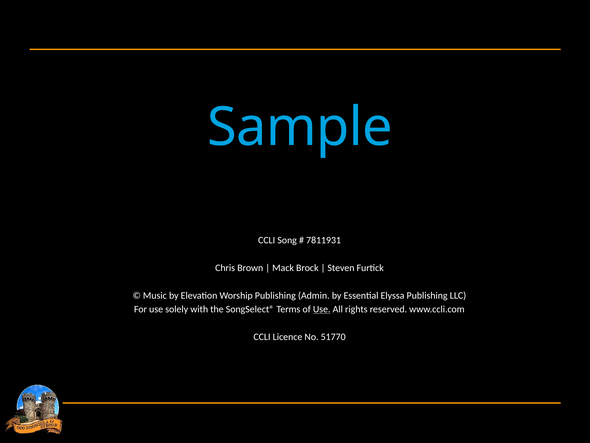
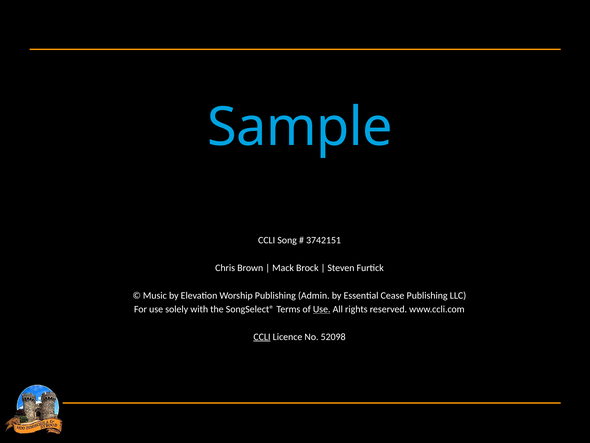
7811931: 7811931 -> 3742151 (324, 240)
Elyssa: Elyssa -> Cease (393, 295)
CCLI underline: none -> present (262, 336)
51770: 51770 -> 52098 (333, 336)
